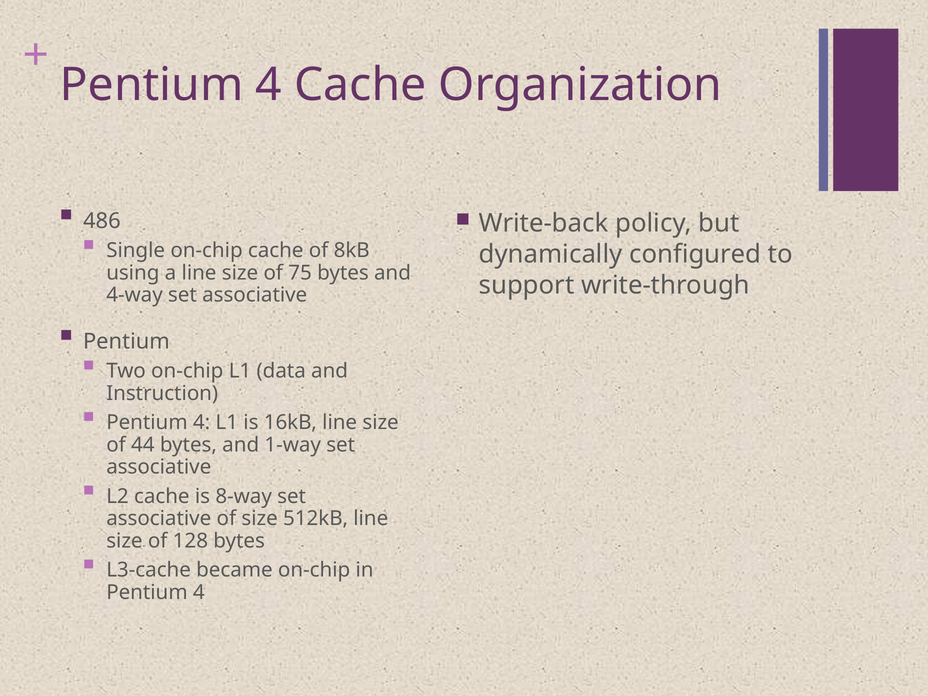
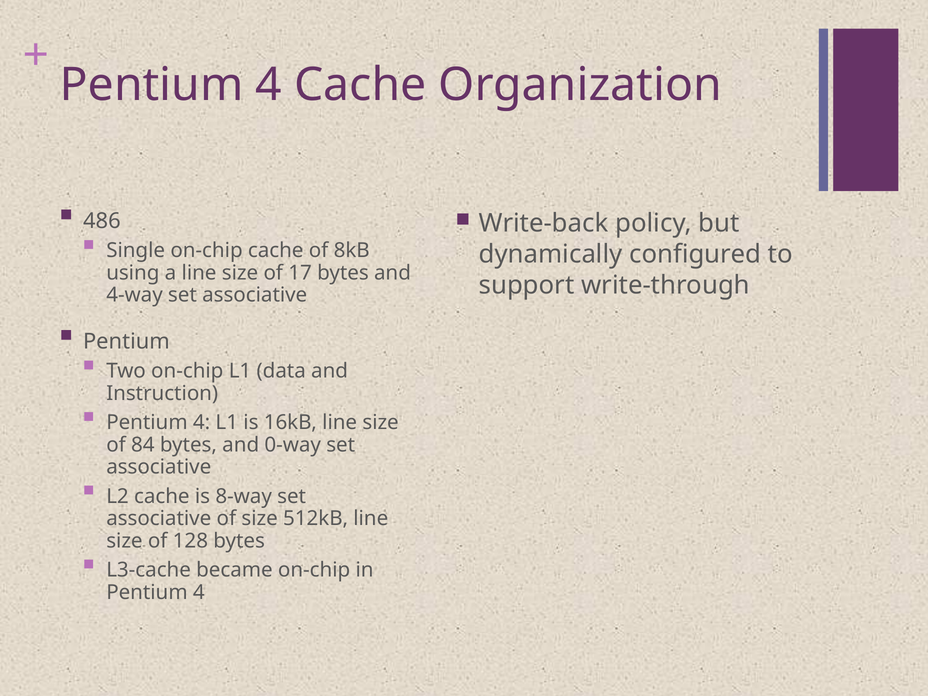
75: 75 -> 17 (300, 273)
44: 44 -> 84 (143, 445)
1-way: 1-way -> 0-way (293, 445)
